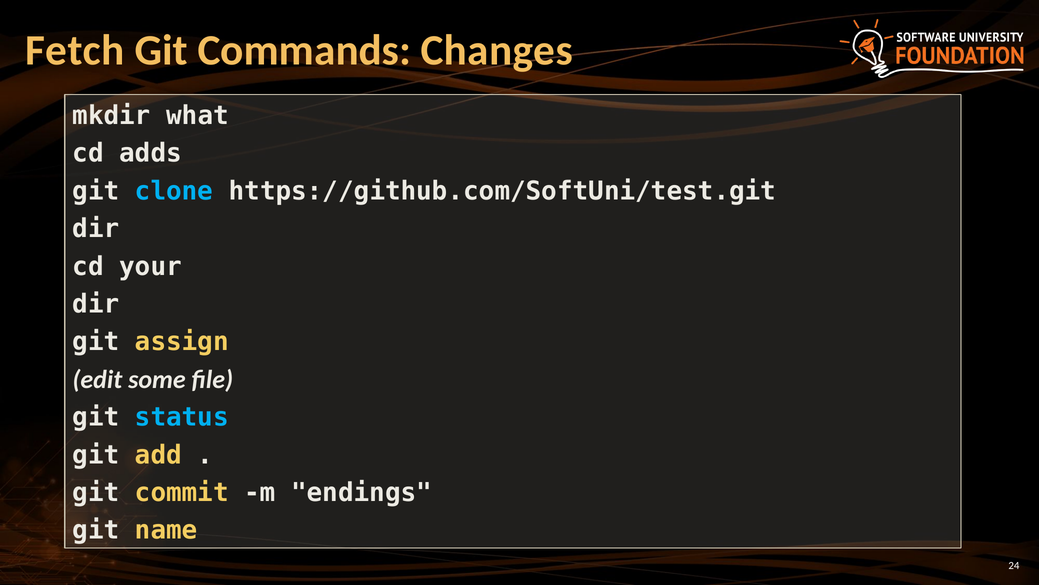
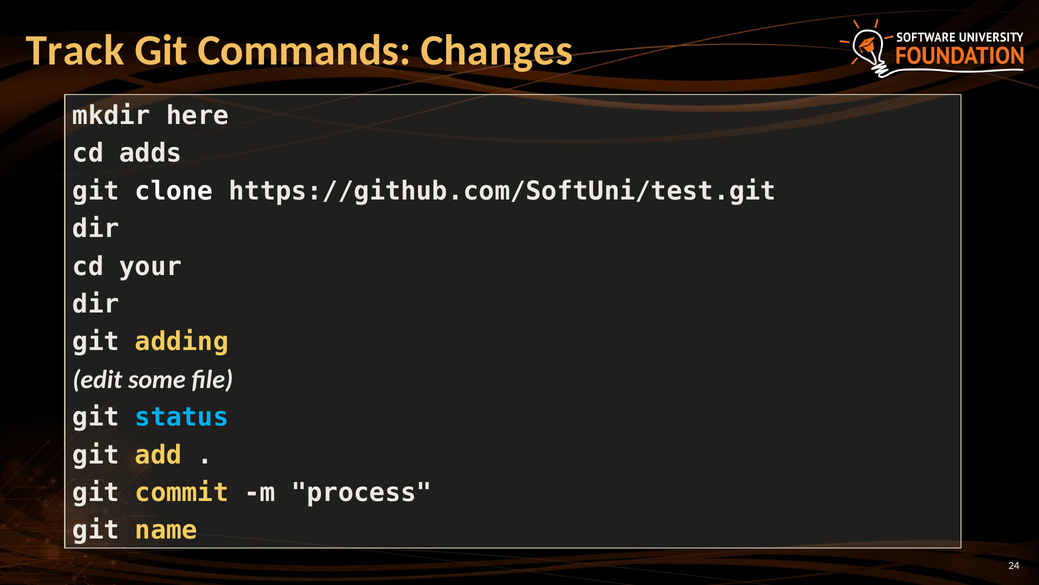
Fetch: Fetch -> Track (75, 50)
what: what -> here (198, 116)
clone colour: light blue -> white (174, 191)
assign: assign -> adding (182, 342)
endings: endings -> process (362, 492)
